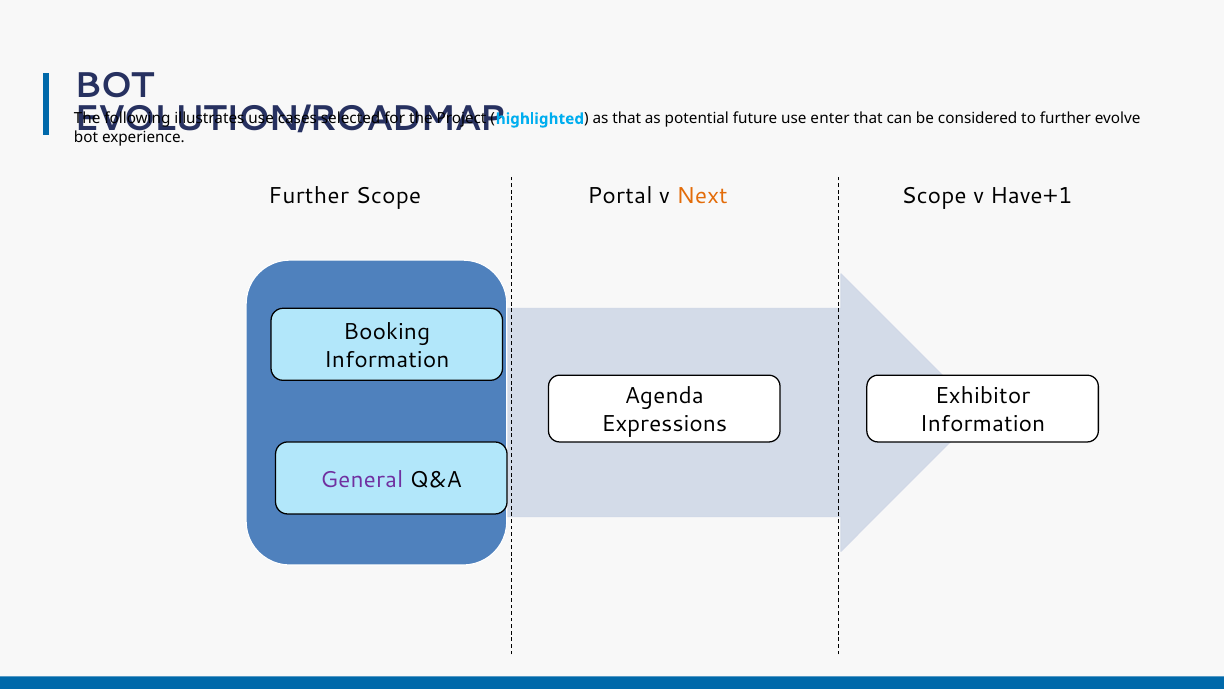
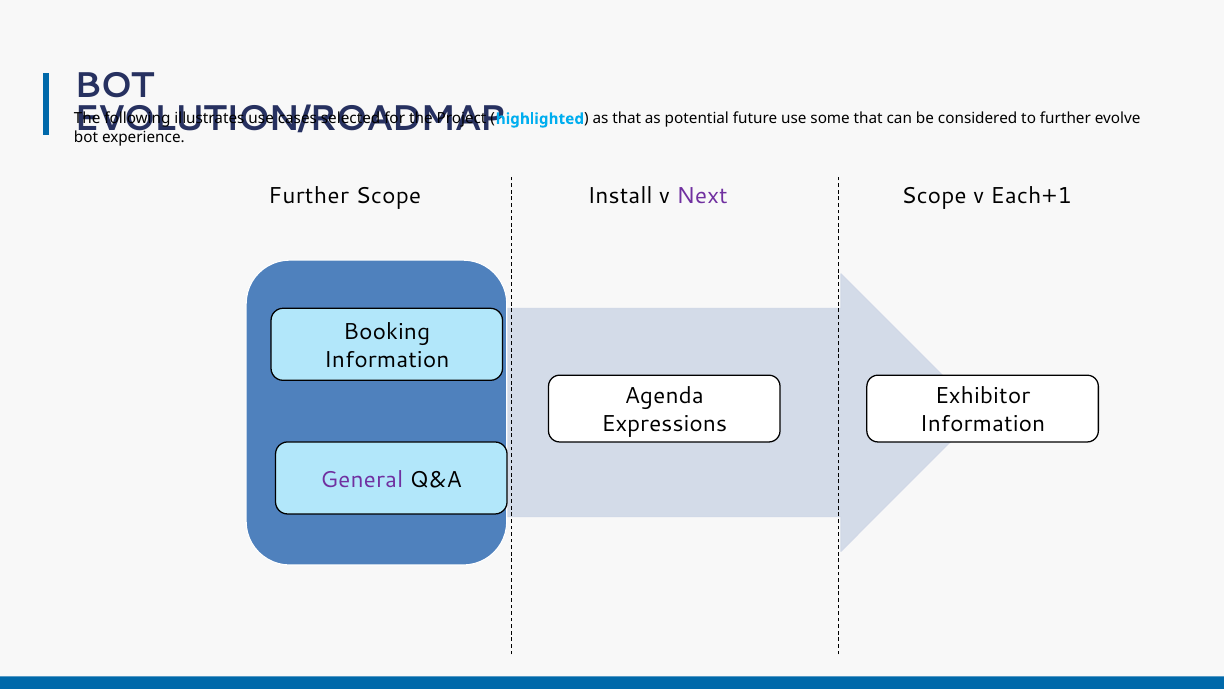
enter: enter -> some (830, 119)
Portal: Portal -> Install (620, 195)
Next colour: orange -> purple (702, 195)
Have+1: Have+1 -> Each+1 (1031, 195)
